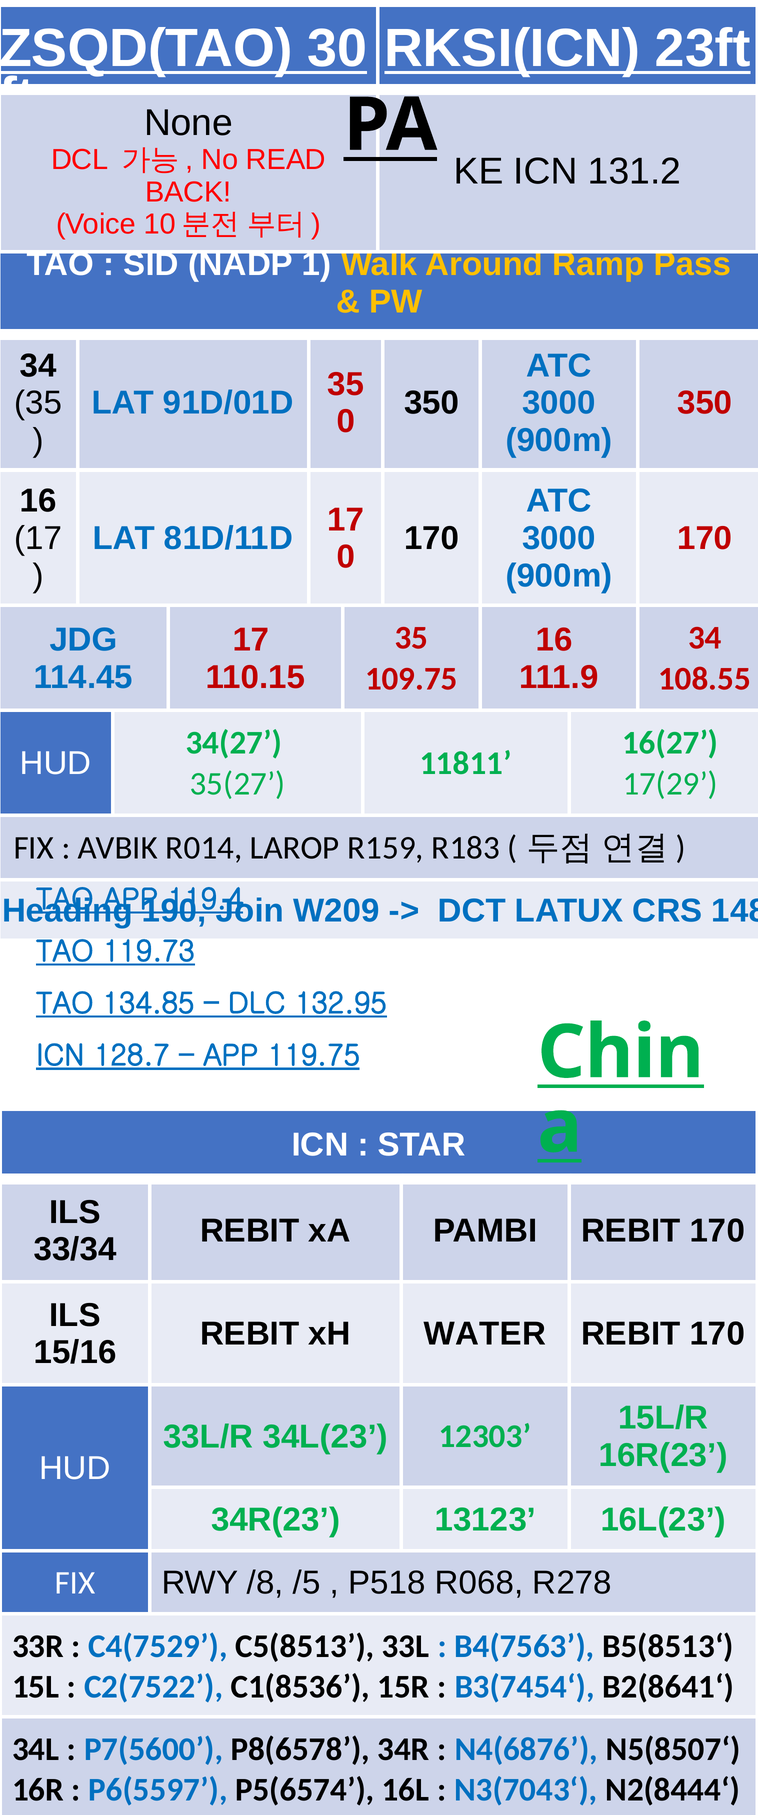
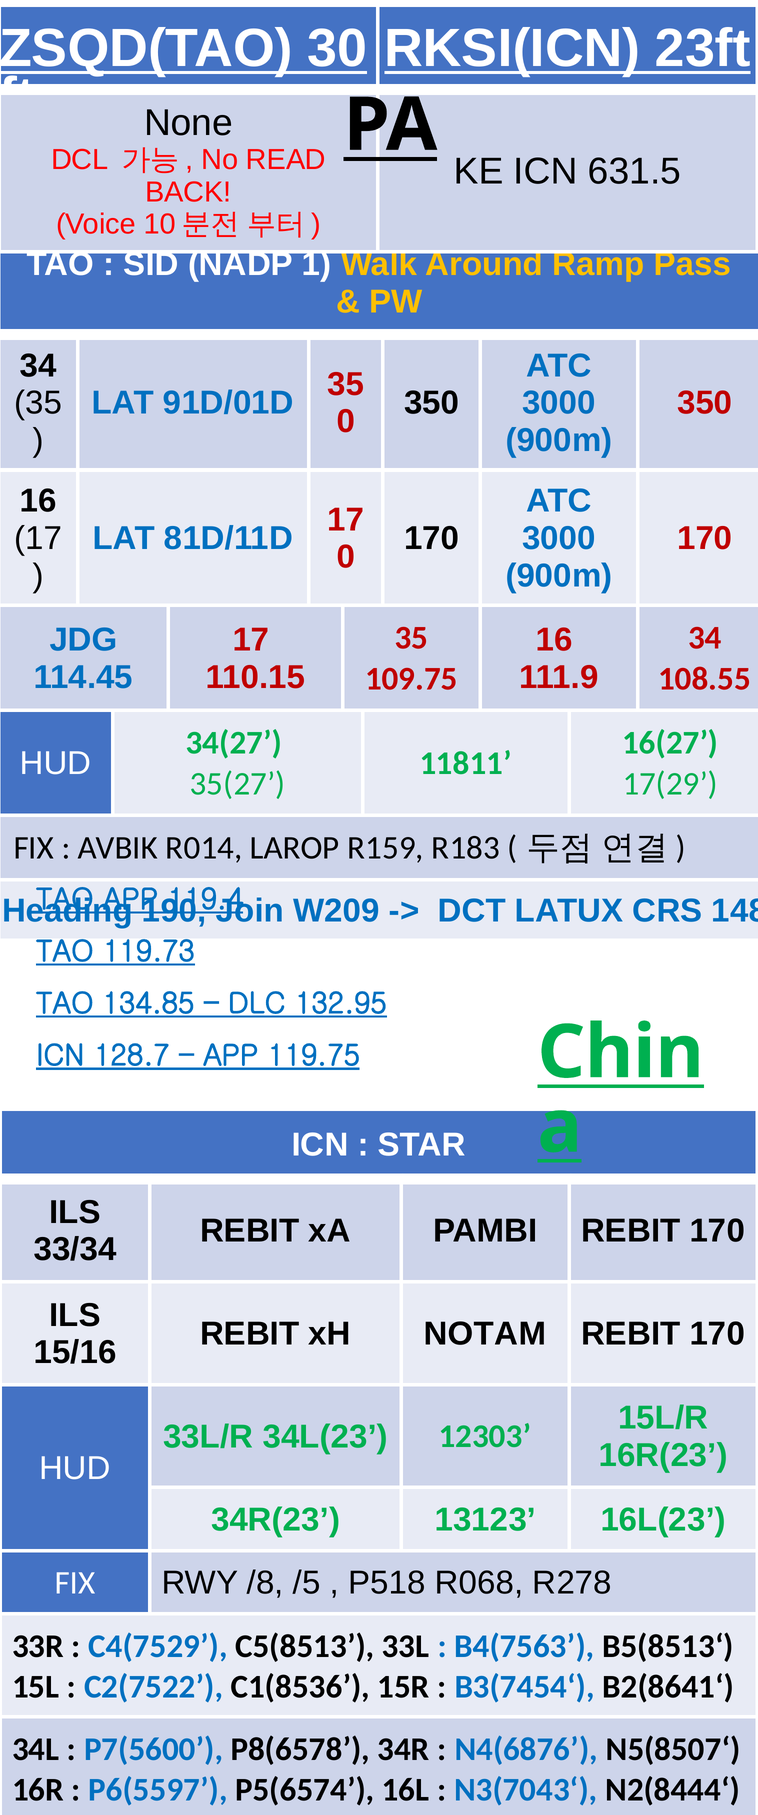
131.2: 131.2 -> 631.5 (634, 171)
WATER: WATER -> NOTAM (485, 1333)
